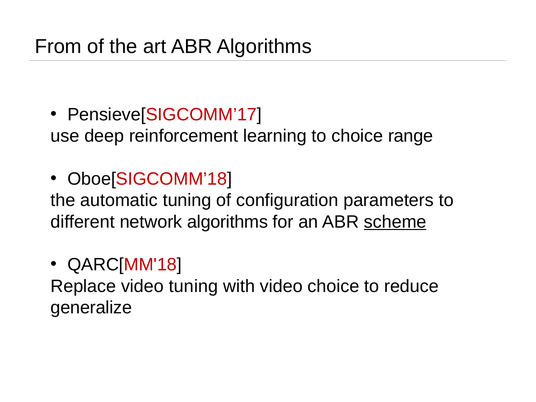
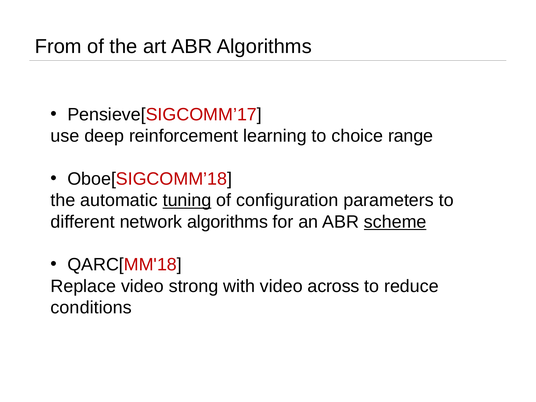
tuning underline: none -> present (187, 200)
video tuning: tuning -> strong (194, 286)
video choice: choice -> across (334, 286)
generalize: generalize -> conditions (91, 308)
